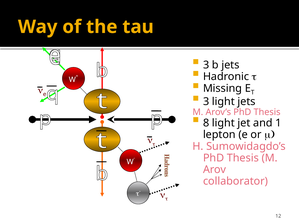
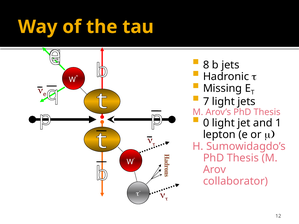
3: 3 -> 8 (206, 65)
3: 3 -> 7 (206, 102)
8: 8 -> 0 (206, 123)
